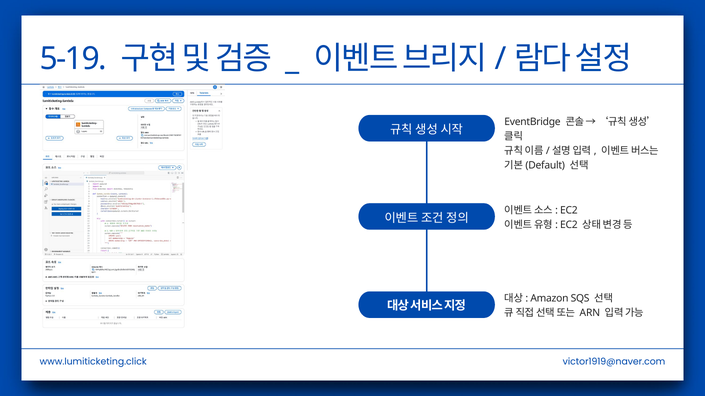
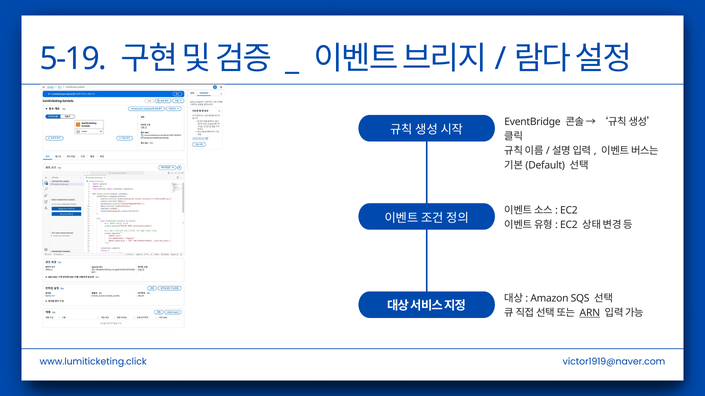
ARN underline: none -> present (590, 313)
